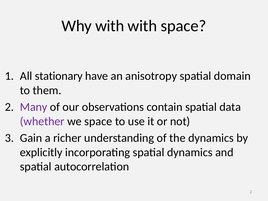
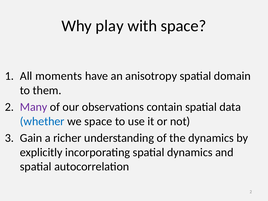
Why with: with -> play (110, 26)
stationary: stationary -> moments (59, 76)
whether colour: purple -> blue (42, 121)
